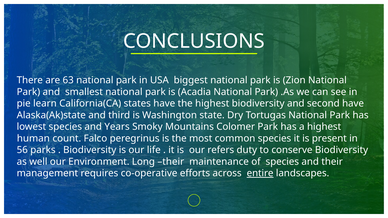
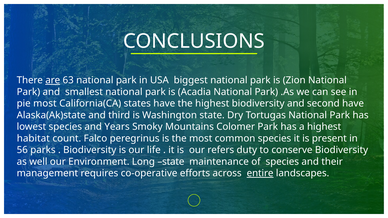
are underline: none -> present (53, 80)
pie learn: learn -> most (45, 104)
human: human -> habitat (33, 139)
Long their: their -> state (171, 162)
